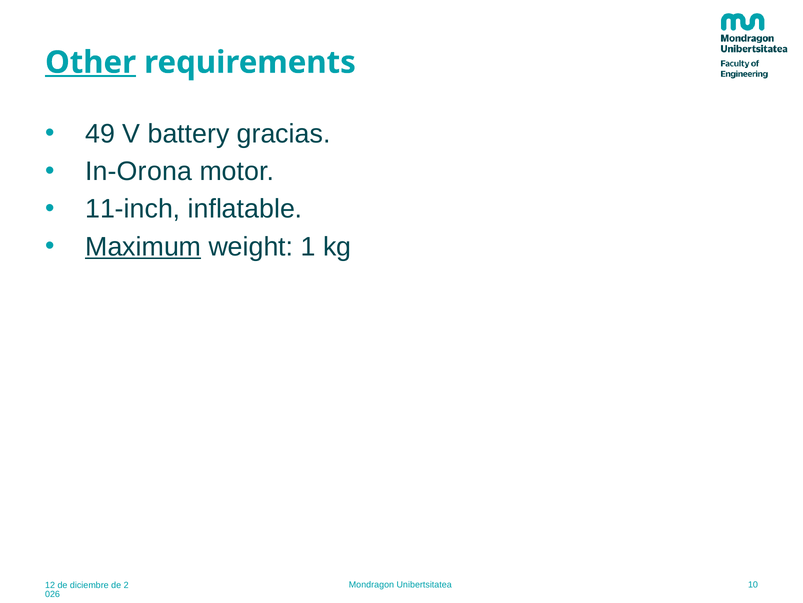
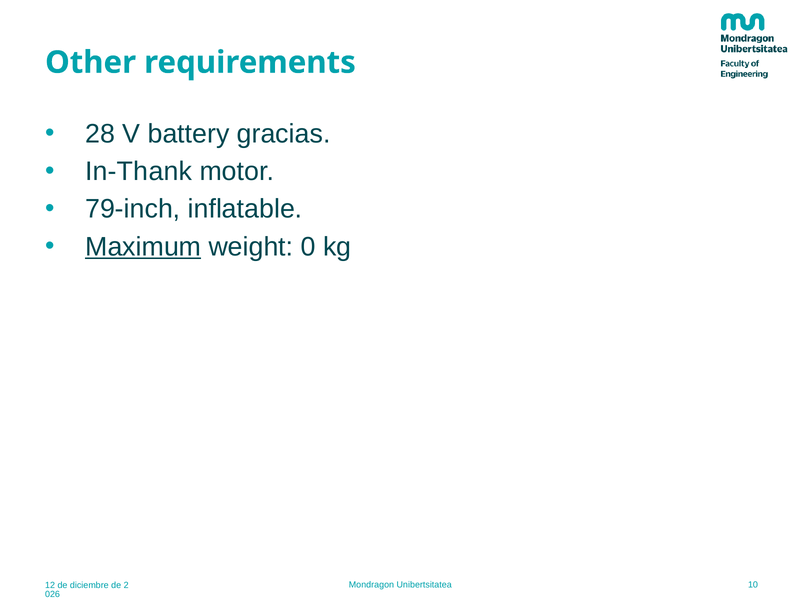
Other underline: present -> none (91, 62)
49: 49 -> 28 (100, 134)
In-Orona: In-Orona -> In-Thank (139, 171)
11-inch: 11-inch -> 79-inch (133, 209)
1: 1 -> 0 (308, 246)
